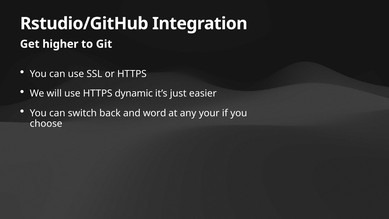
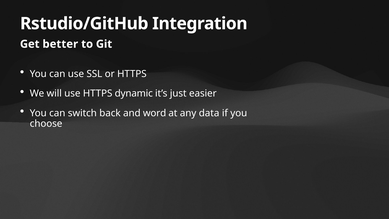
higher: higher -> better (60, 44)
your: your -> data (209, 113)
